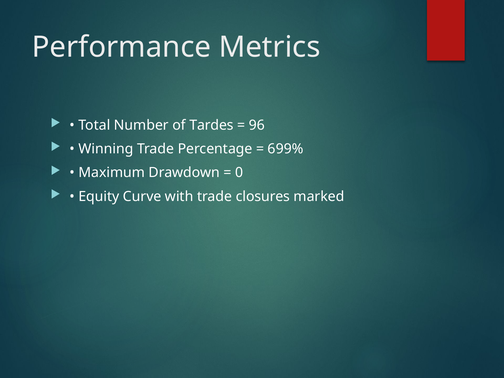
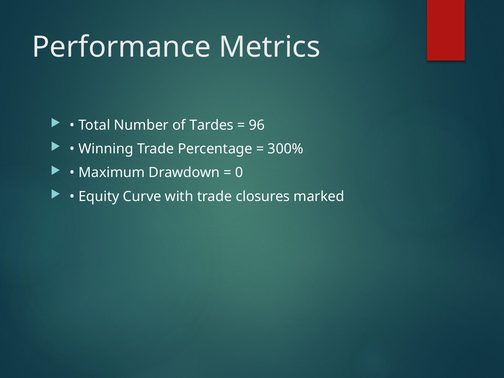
699%: 699% -> 300% (286, 149)
